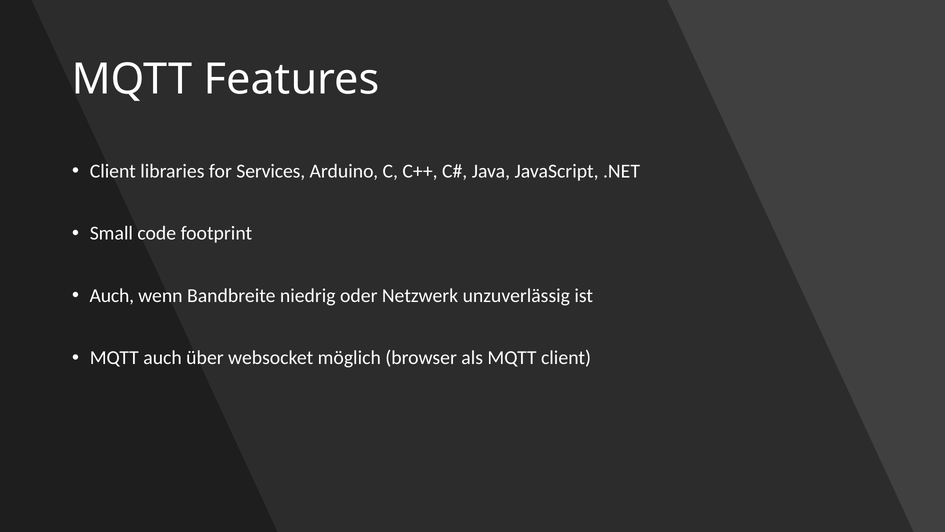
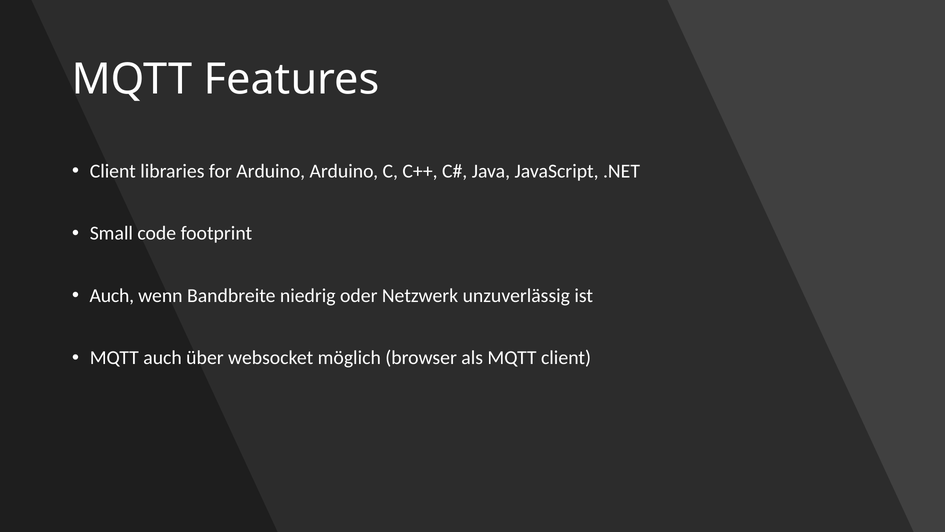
for Services: Services -> Arduino (271, 171)
